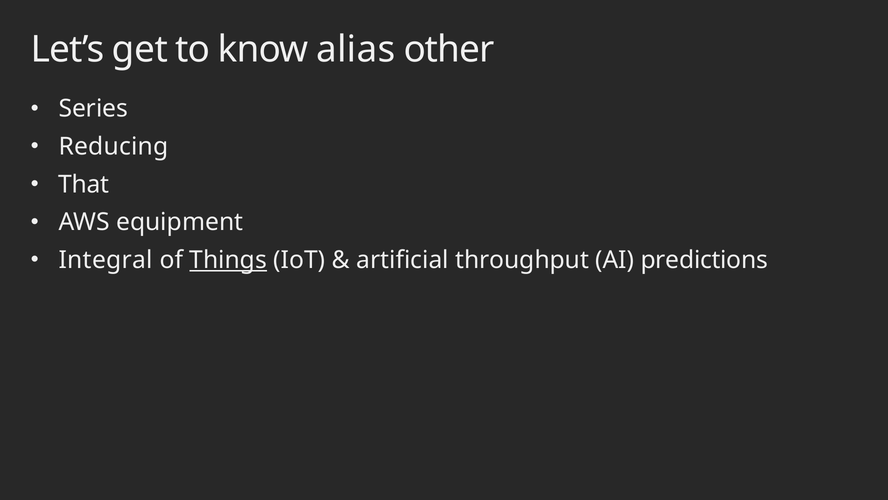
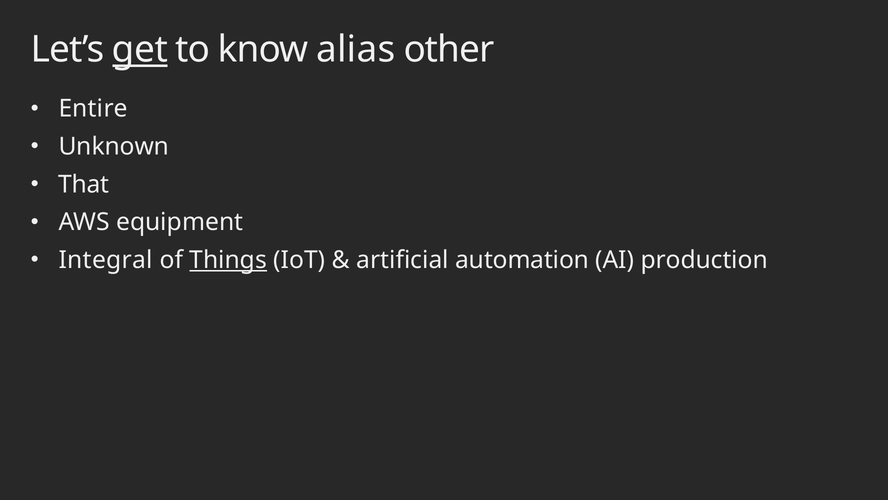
get underline: none -> present (140, 50)
Series: Series -> Entire (93, 109)
Reducing: Reducing -> Unknown (114, 146)
throughput: throughput -> automation (522, 260)
predictions: predictions -> production (704, 260)
